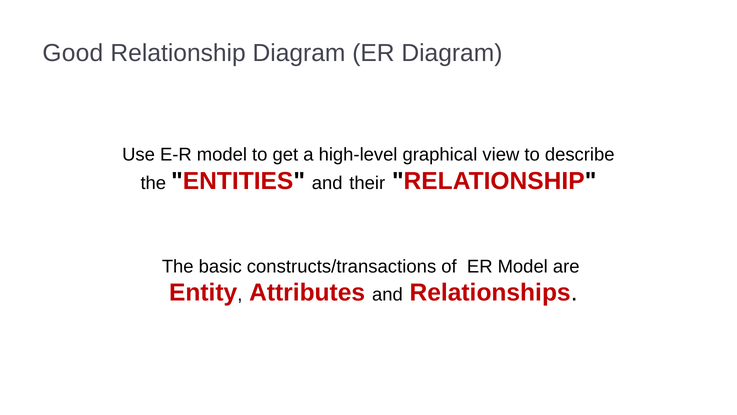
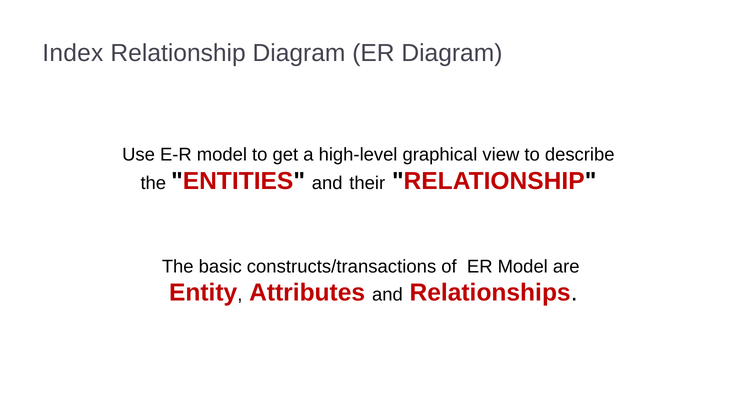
Good: Good -> Index (73, 53)
